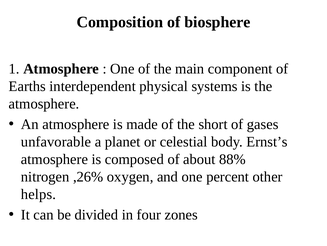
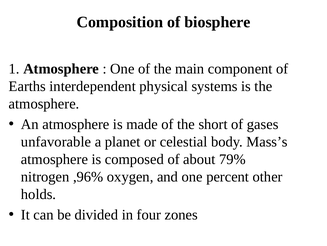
Ernst’s: Ernst’s -> Mass’s (267, 141)
88%: 88% -> 79% (232, 159)
,26%: ,26% -> ,96% (88, 176)
helps: helps -> holds (39, 194)
